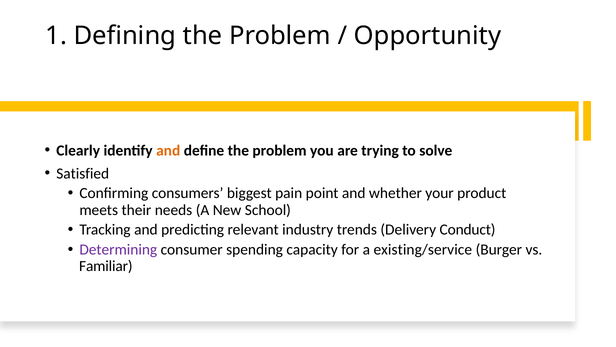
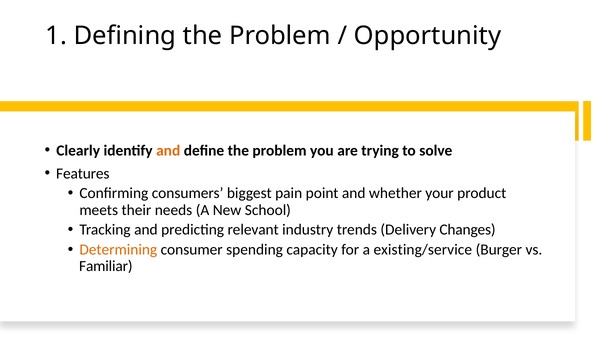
Satisfied: Satisfied -> Features (83, 173)
Conduct: Conduct -> Changes (468, 230)
Determining colour: purple -> orange (118, 249)
